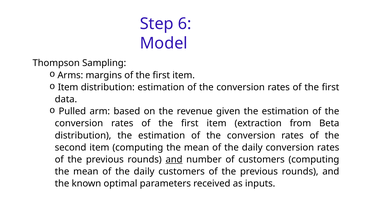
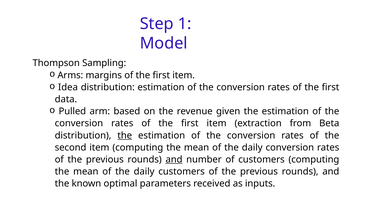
6: 6 -> 1 (185, 24)
Item: Item -> Idea (68, 87)
the underline: none -> present (125, 136)
